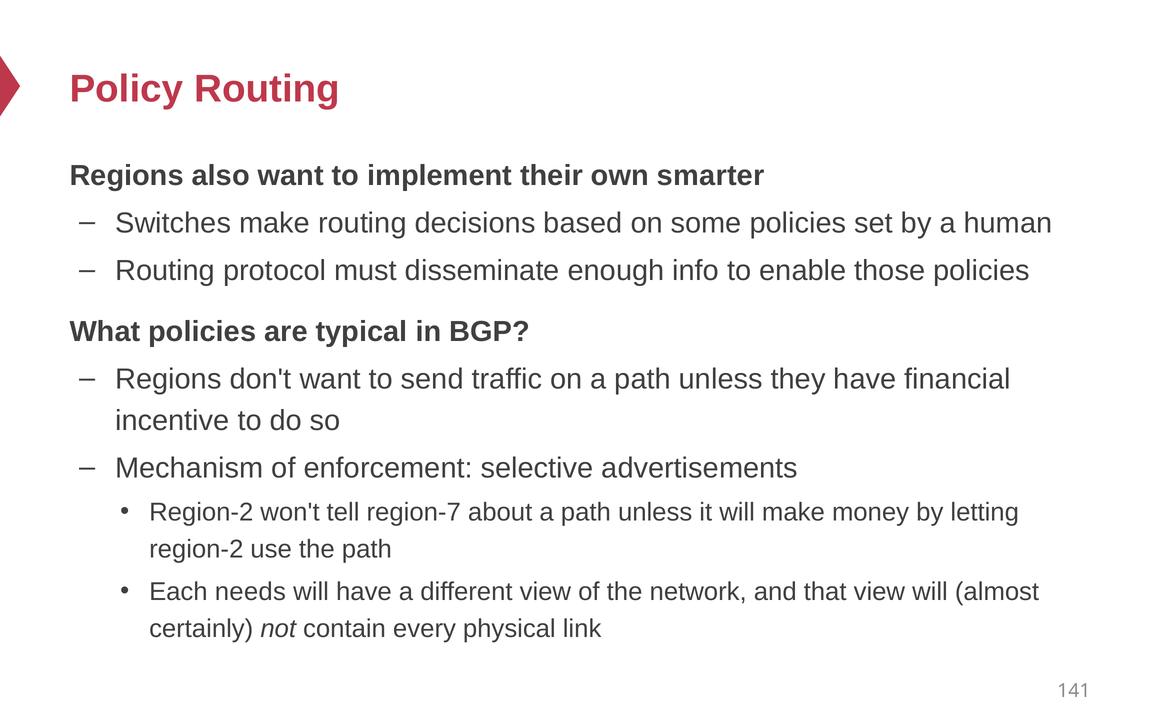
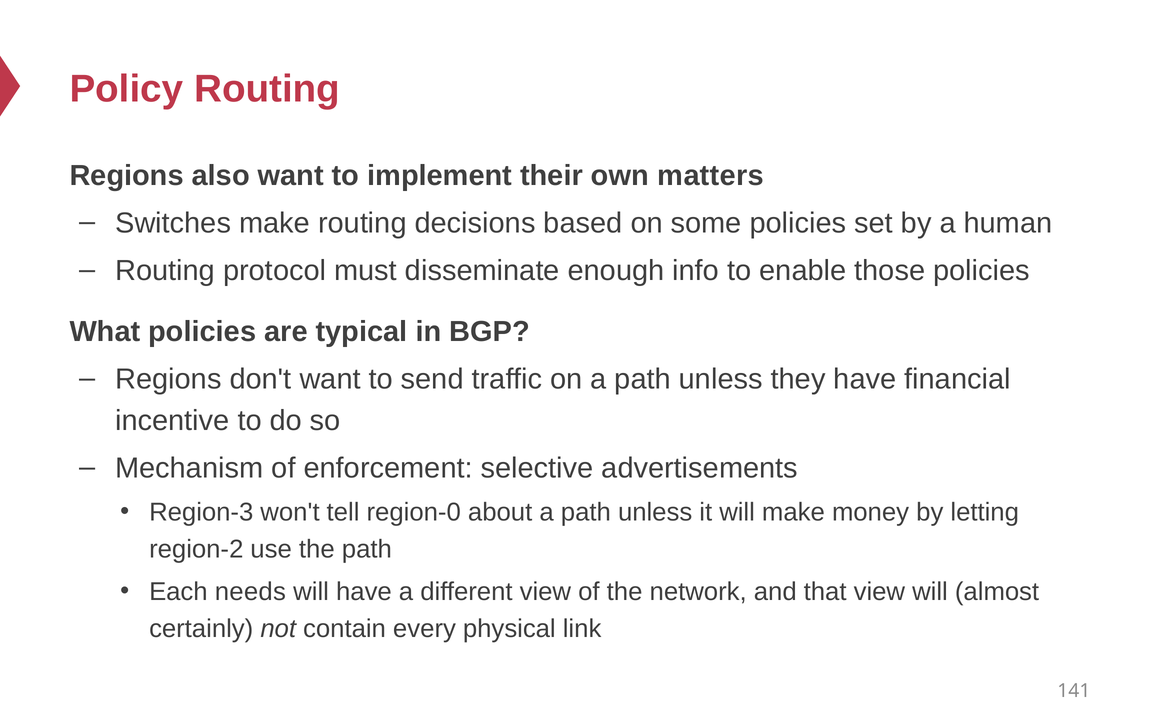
smarter: smarter -> matters (711, 175)
Region-2: Region-2 -> Region-3 (201, 512)
region-7: region-7 -> region-0 (414, 512)
